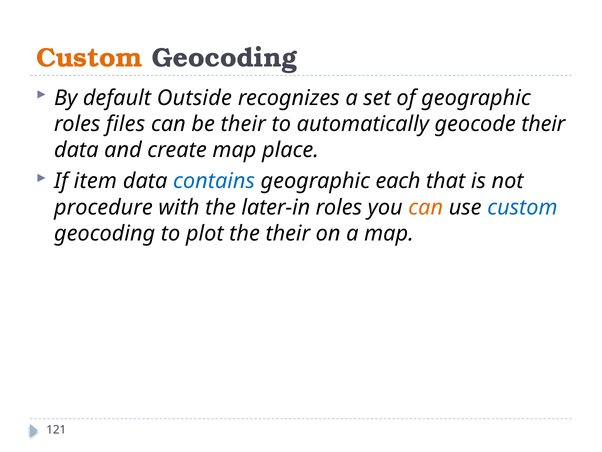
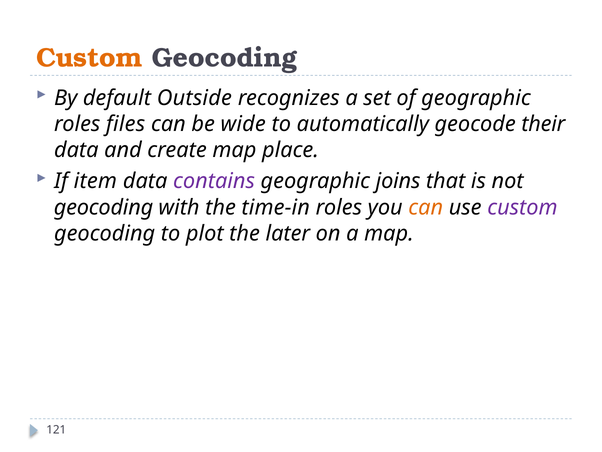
be their: their -> wide (243, 124)
contains colour: blue -> purple (214, 181)
each: each -> joins (398, 181)
procedure: procedure -> geocoding (104, 207)
later-in: later-in -> time-in (276, 207)
custom colour: blue -> purple (522, 207)
the their: their -> later (288, 233)
